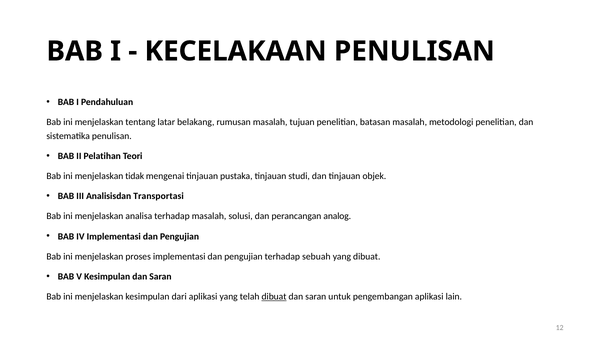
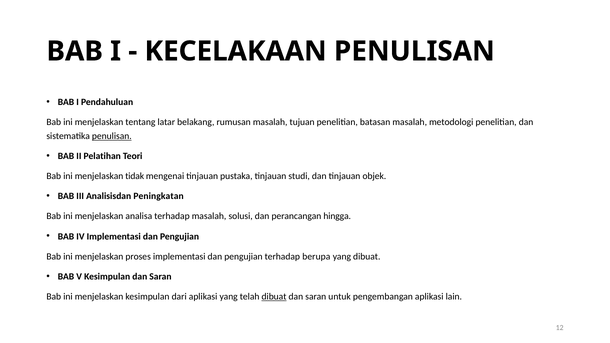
penulisan underline: none -> present (112, 136)
Transportasi: Transportasi -> Peningkatan (159, 196)
analog: analog -> hingga (337, 216)
sebuah: sebuah -> berupa (316, 257)
